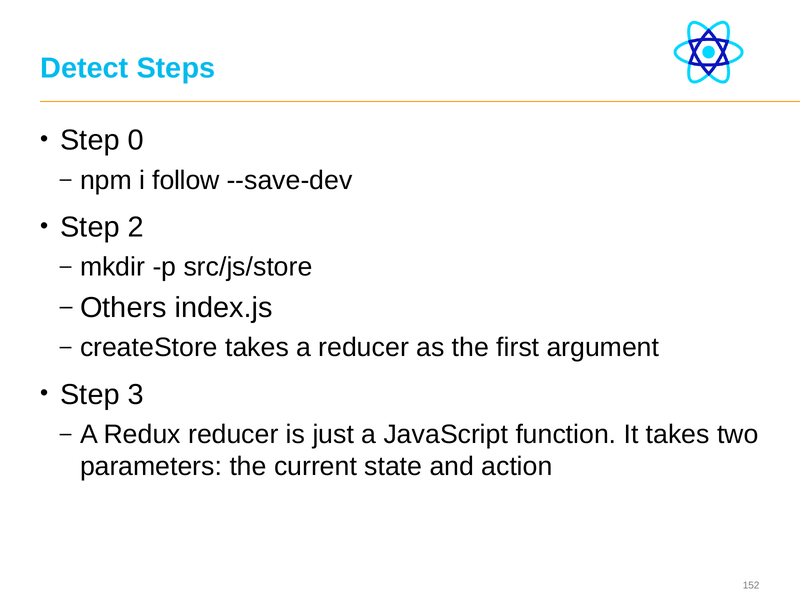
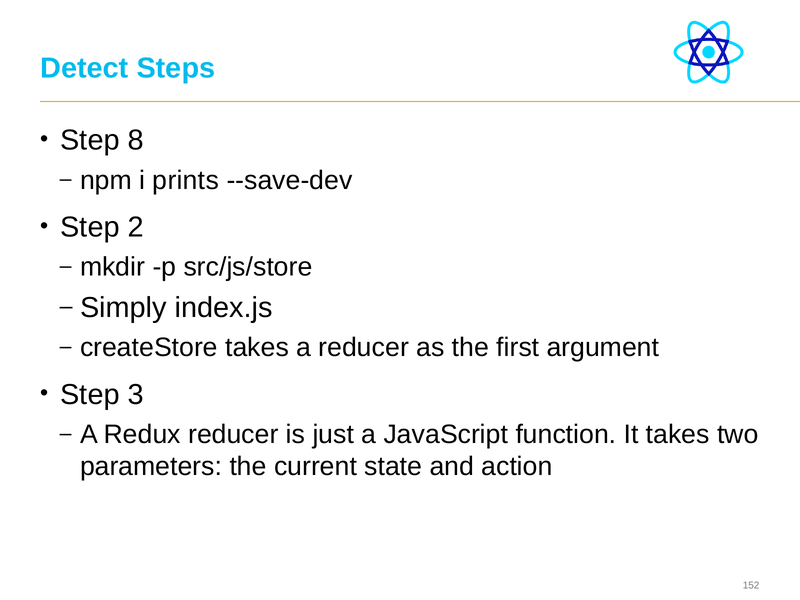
0: 0 -> 8 (136, 140)
follow: follow -> prints (186, 180)
Others: Others -> Simply (123, 308)
